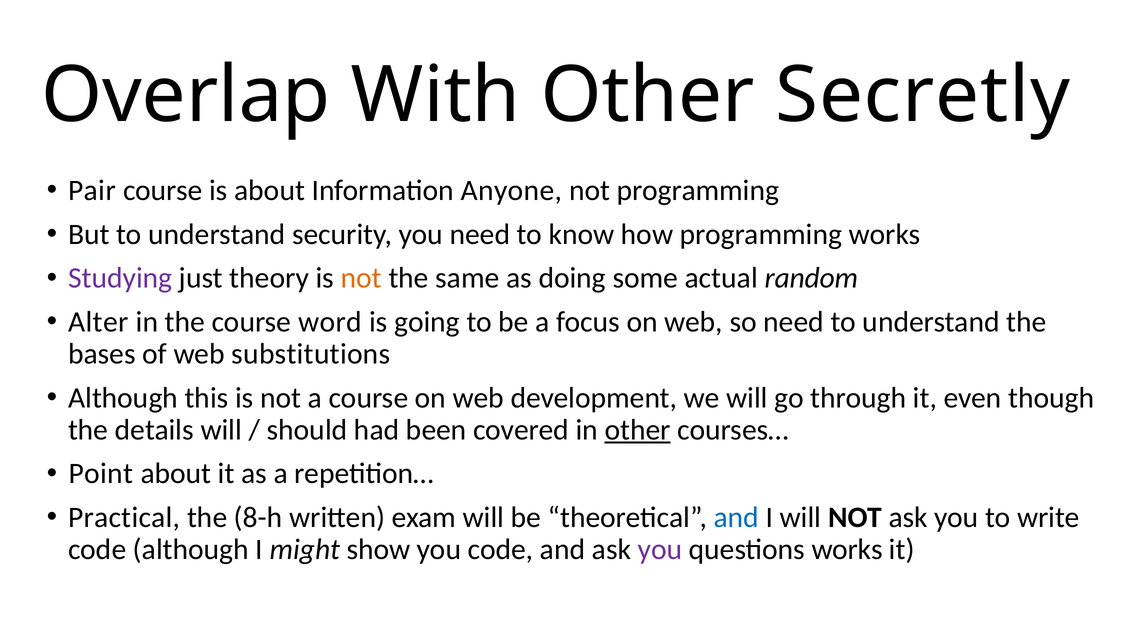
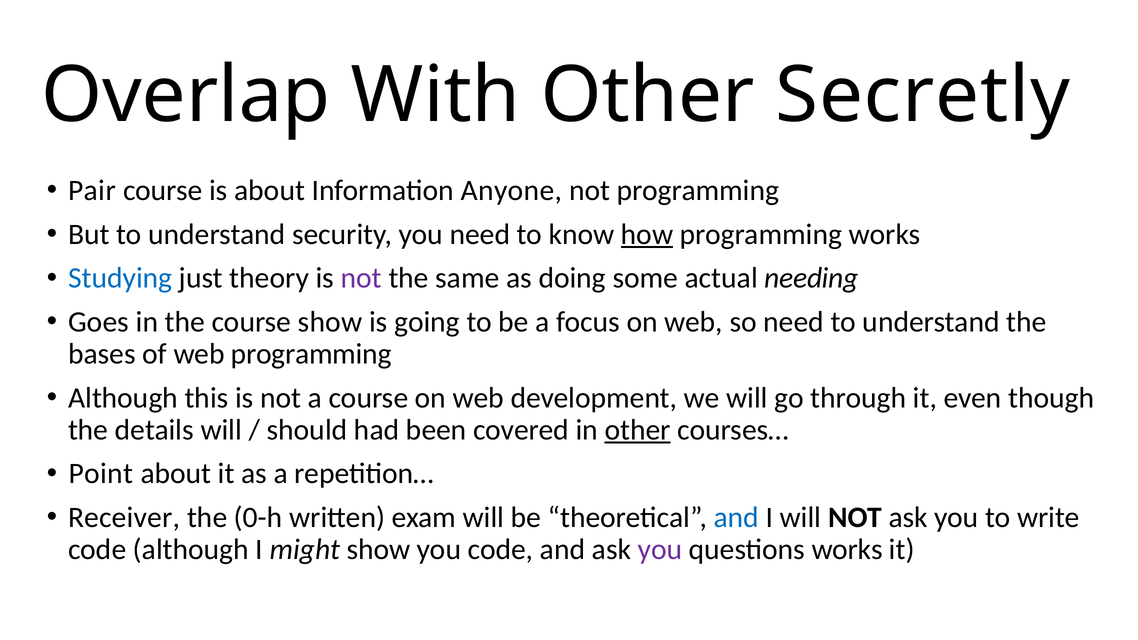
how underline: none -> present (647, 234)
Studying colour: purple -> blue (120, 278)
not colour: orange -> purple (361, 278)
random: random -> needing (812, 278)
Alter: Alter -> Goes (99, 322)
course word: word -> show (330, 322)
web substitutions: substitutions -> programming (311, 354)
Practical: Practical -> Receiver (124, 518)
8-h: 8-h -> 0-h (258, 518)
